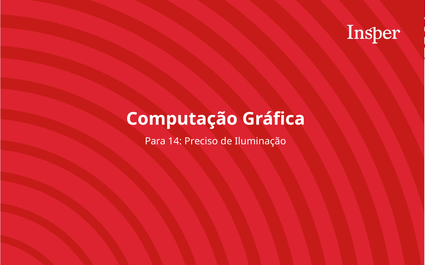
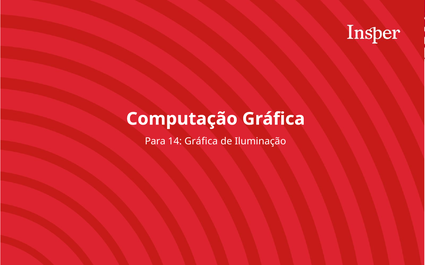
14 Preciso: Preciso -> Gráfica (201, 142)
